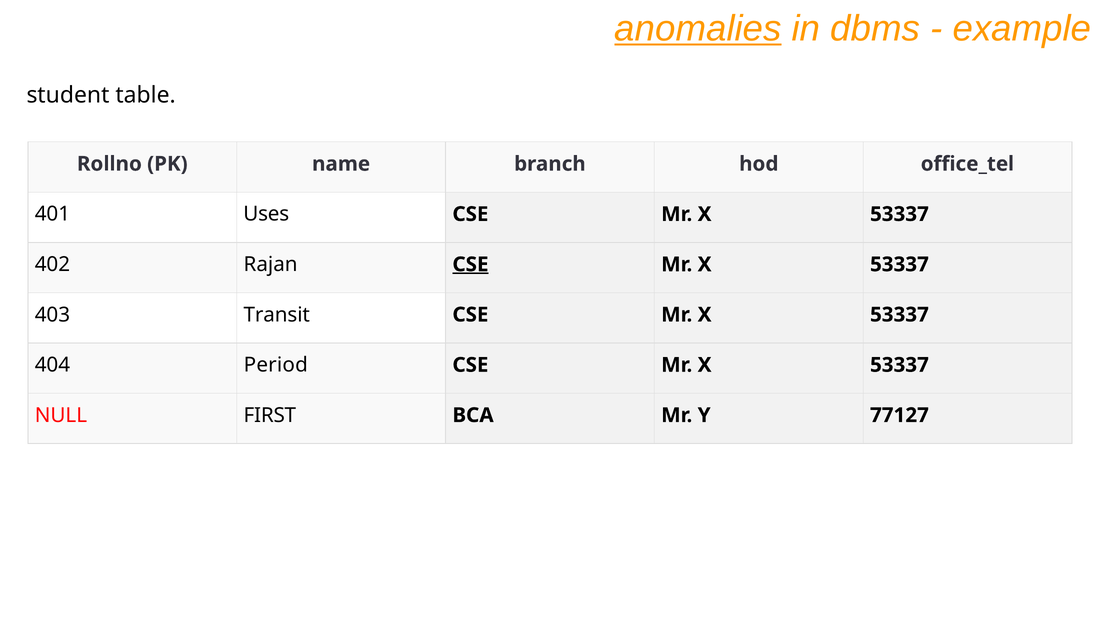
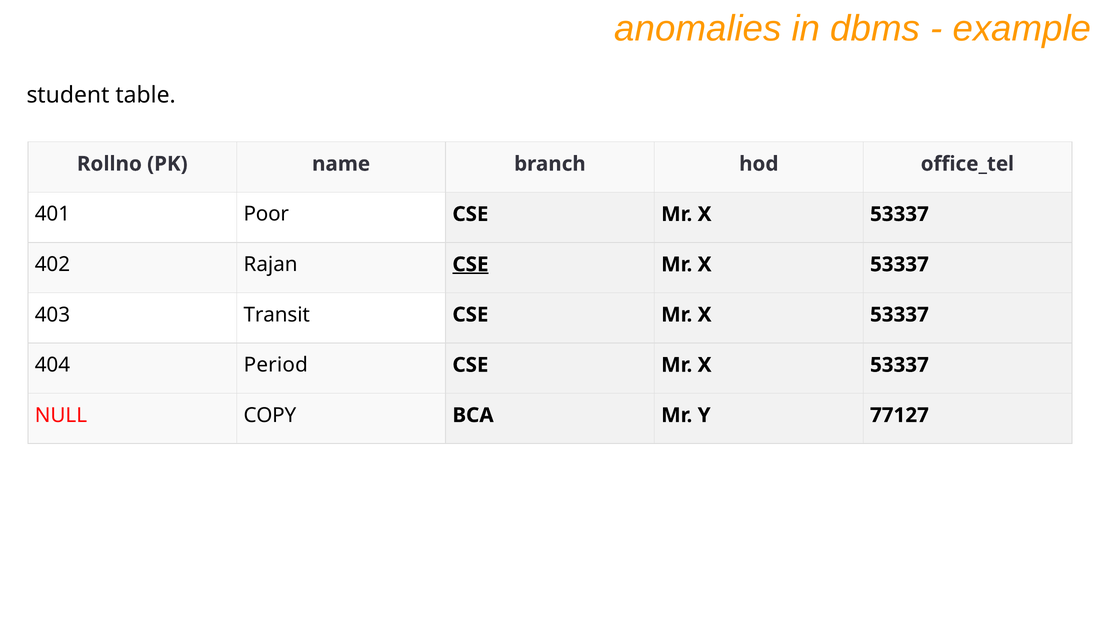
anomalies underline: present -> none (698, 29)
Uses: Uses -> Poor (266, 214)
FIRST: FIRST -> COPY (270, 415)
